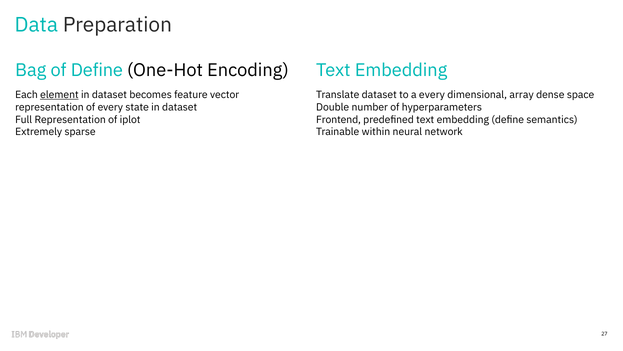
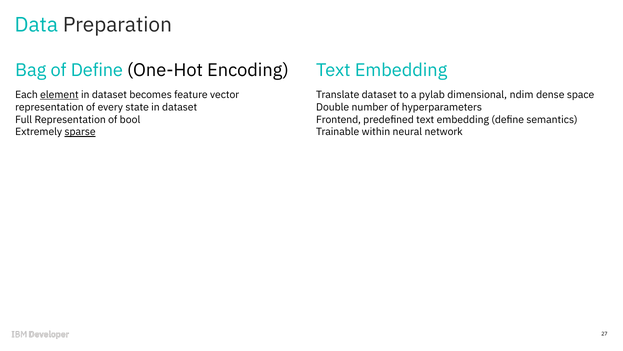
a every: every -> pylab (432, 94)
array: array -> ndim (522, 94)
iplot: iplot -> bool (130, 119)
sparse underline: none -> present (80, 132)
